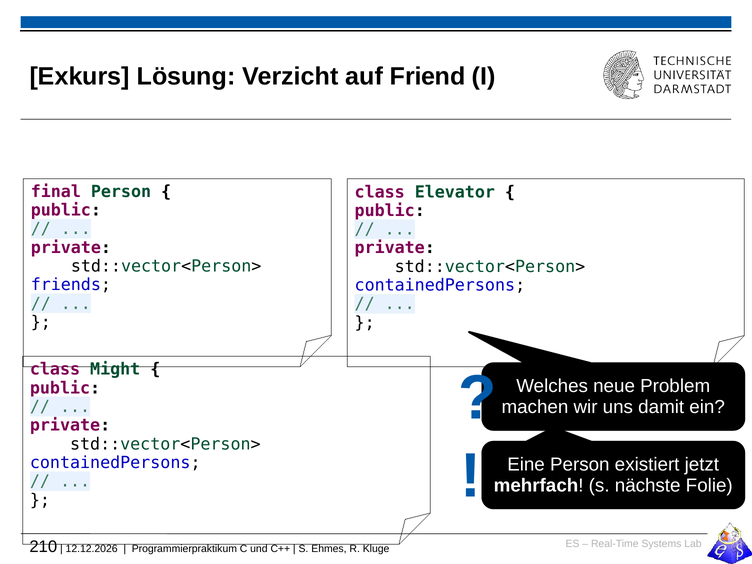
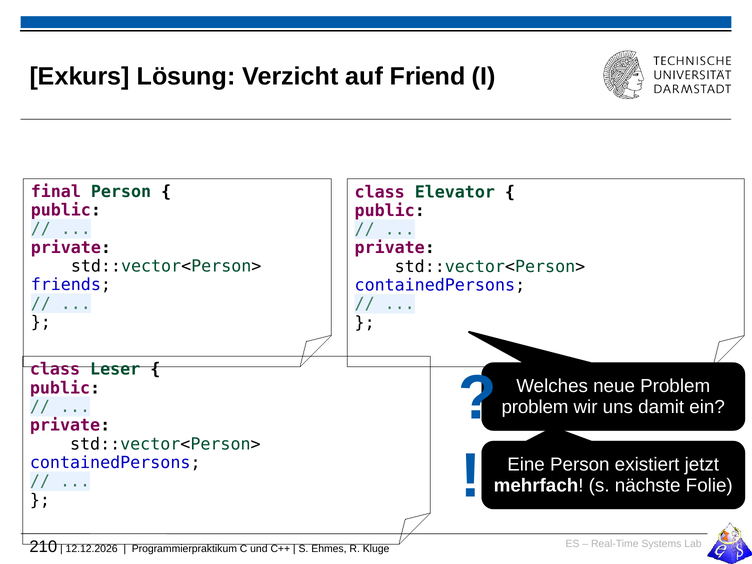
Might: Might -> Leser (115, 369)
machen: machen -> problem (535, 407)
